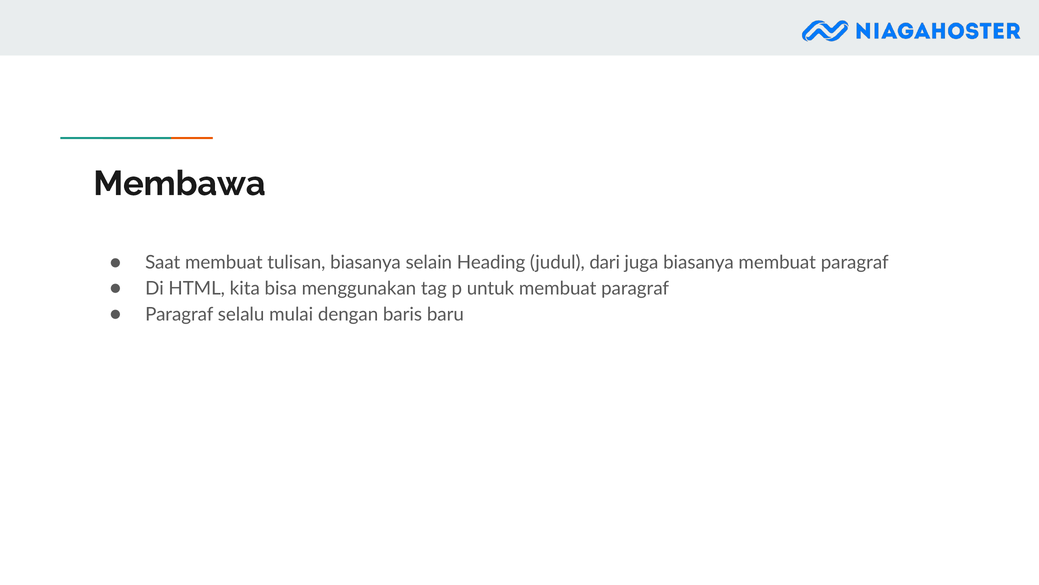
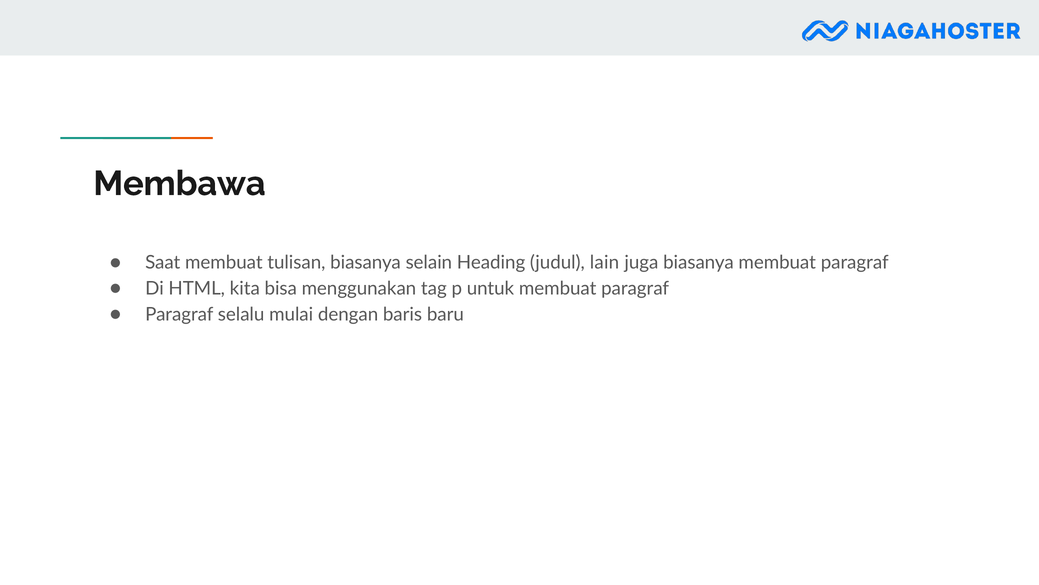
dari: dari -> lain (605, 262)
